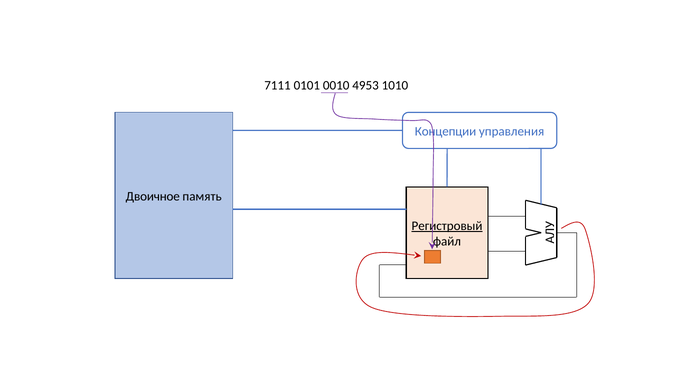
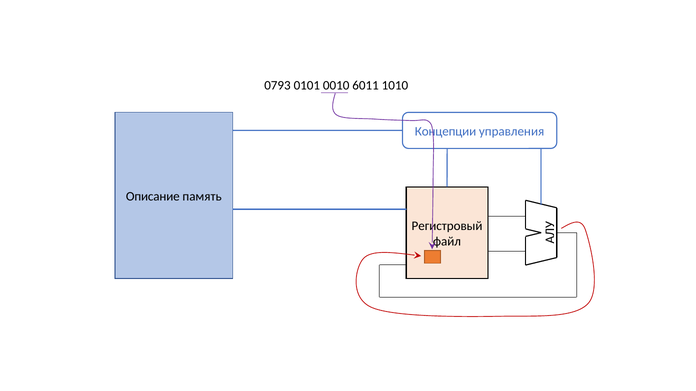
7111: 7111 -> 0793 (277, 86)
4953: 4953 -> 6011 (366, 86)
Двоичное: Двоичное -> Описание (153, 197)
Регистровый underline: present -> none (447, 226)
